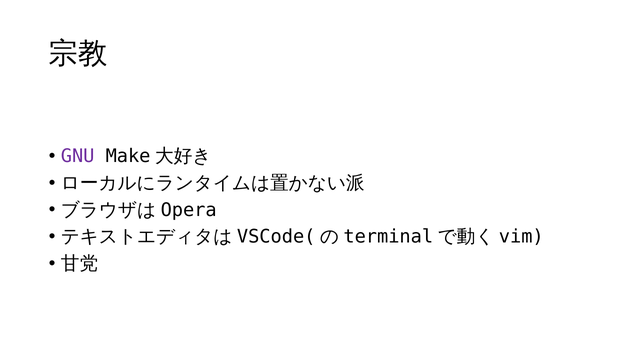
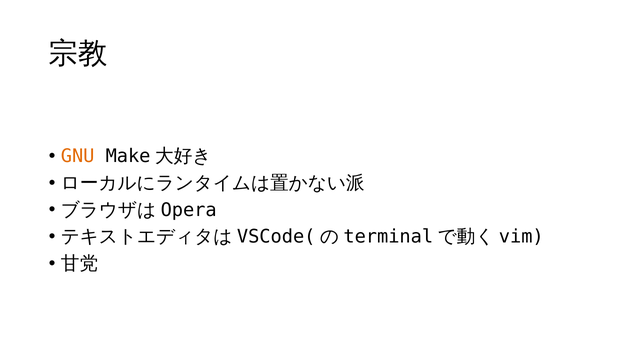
GNU colour: purple -> orange (78, 156)
